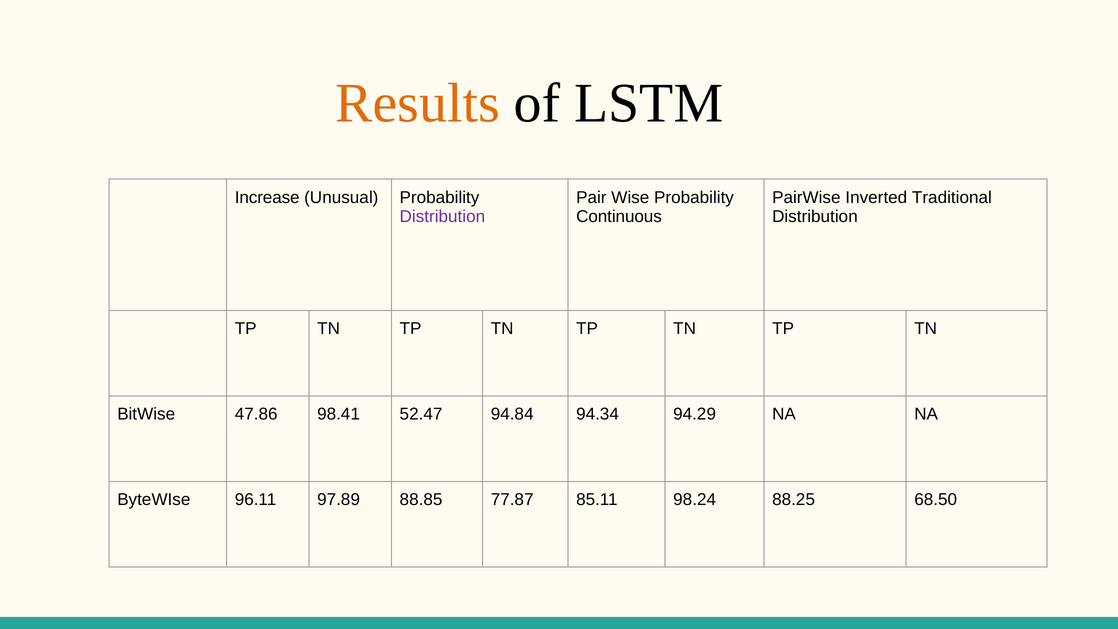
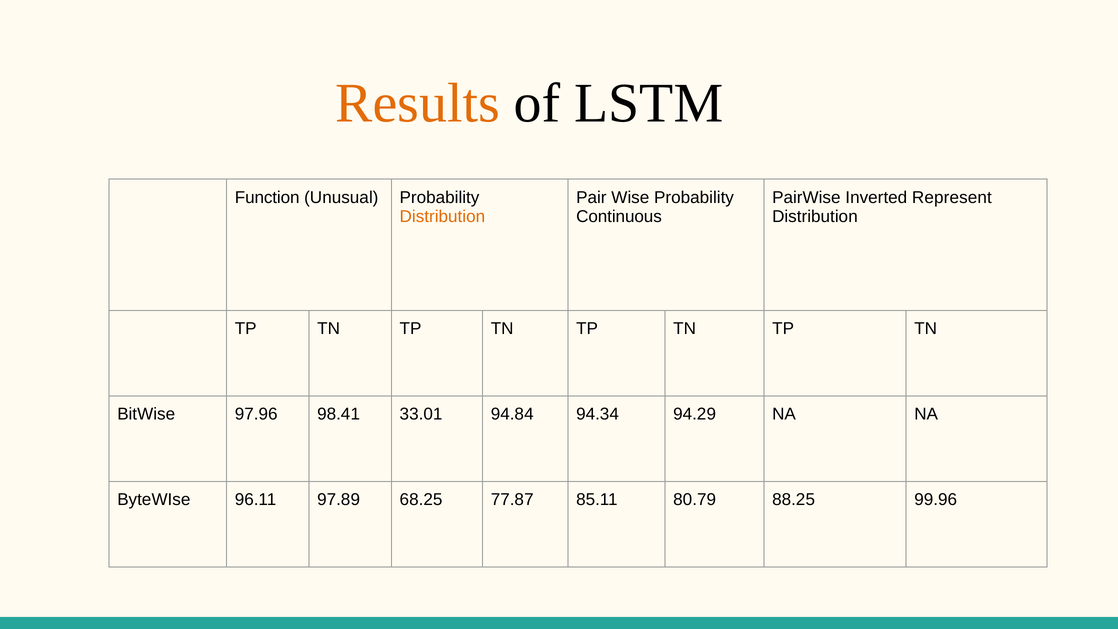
Increase: Increase -> Function (267, 197)
Traditional: Traditional -> Represent (952, 197)
Distribution colour: purple -> orange (442, 216)
47.86: 47.86 -> 97.96 (256, 414)
52.47: 52.47 -> 33.01 (421, 414)
88.85: 88.85 -> 68.25 (421, 499)
98.24: 98.24 -> 80.79 (695, 499)
68.50: 68.50 -> 99.96 (936, 499)
